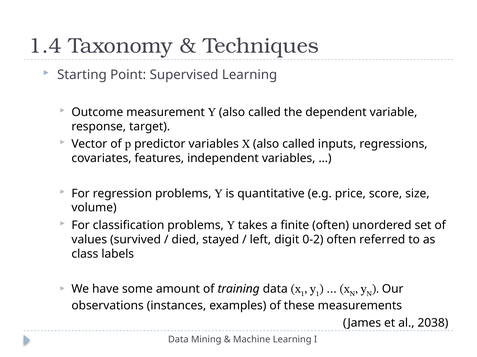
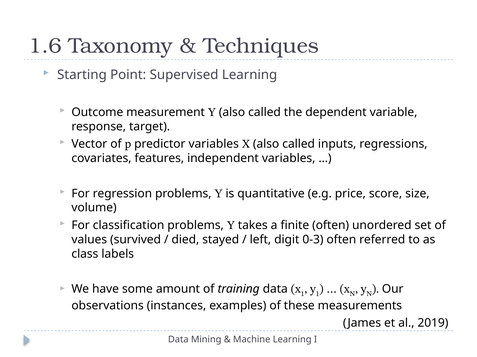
1.4: 1.4 -> 1.6 (45, 46)
0-2: 0-2 -> 0-3 (313, 240)
2038: 2038 -> 2019 (433, 324)
